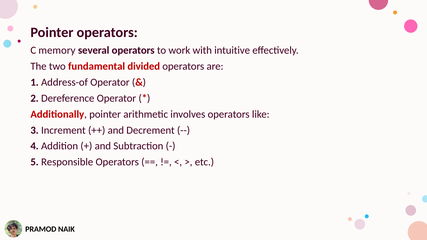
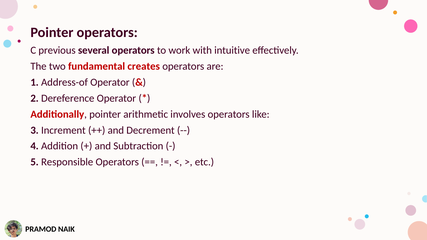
memory: memory -> previous (57, 50)
divided: divided -> creates (144, 66)
